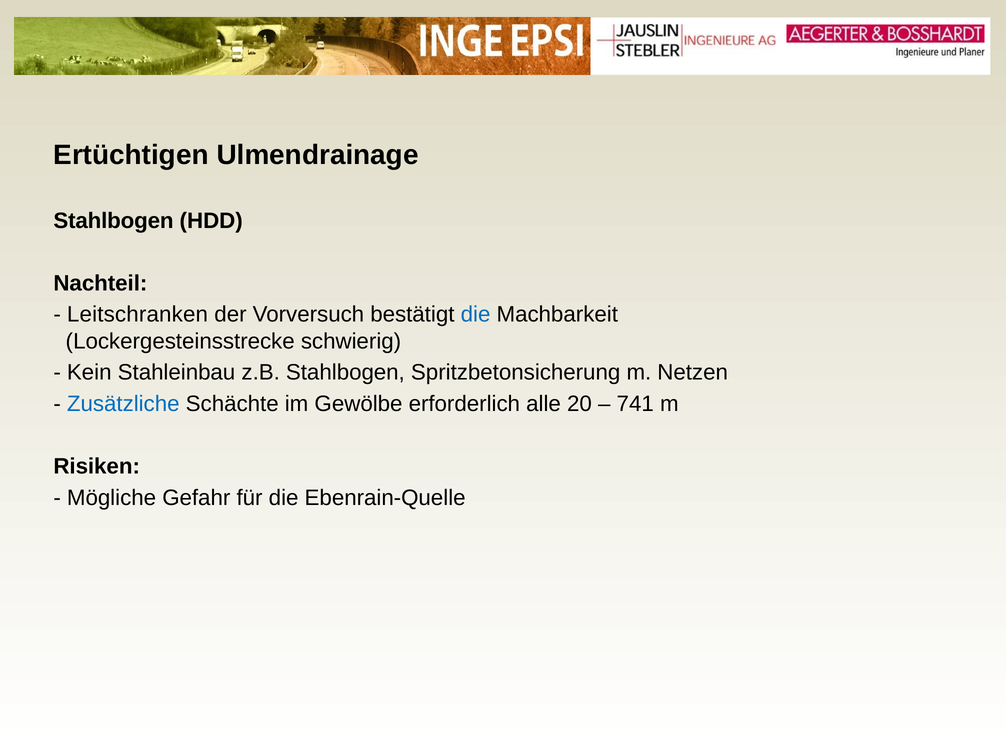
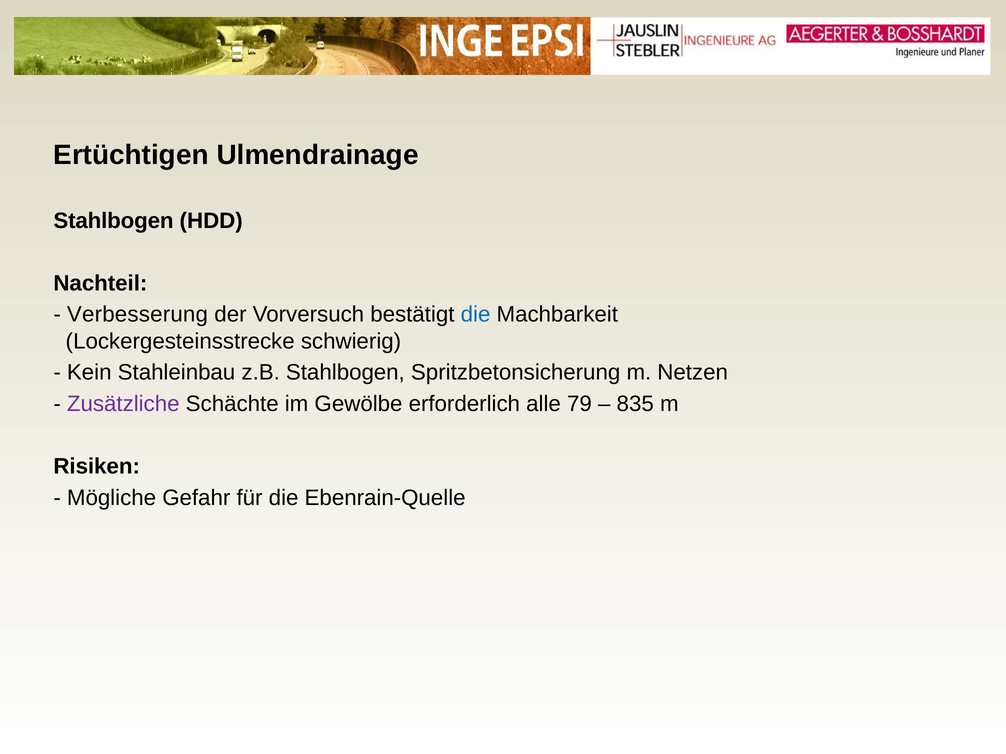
Leitschranken: Leitschranken -> Verbesserung (137, 315)
Zusätzliche colour: blue -> purple (123, 404)
20: 20 -> 79 (579, 404)
741: 741 -> 835 (635, 404)
